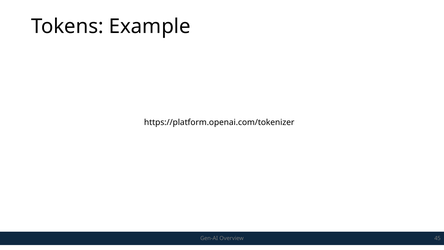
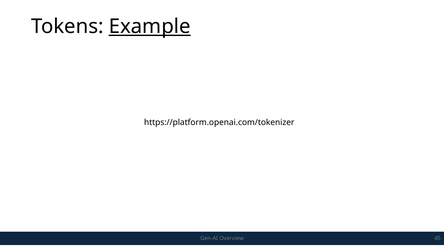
Example underline: none -> present (150, 26)
